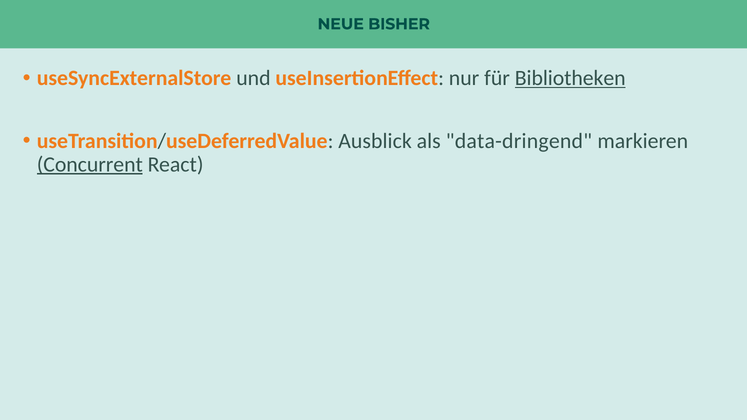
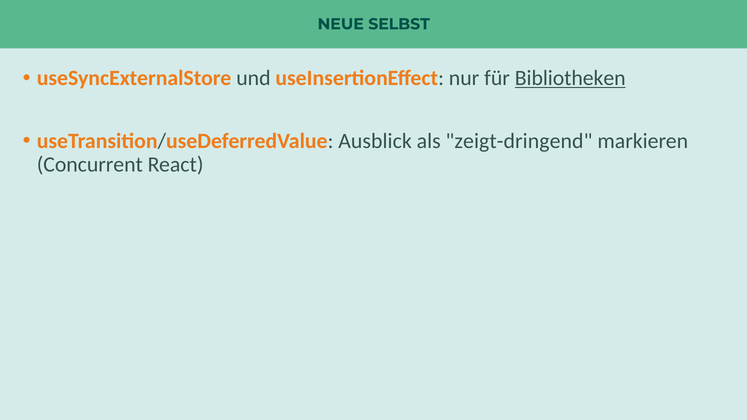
BISHER: BISHER -> SELBST (399, 24)
data-dringend: data-dringend -> zeigt-dringend (519, 141)
Concurrent underline: present -> none (90, 164)
